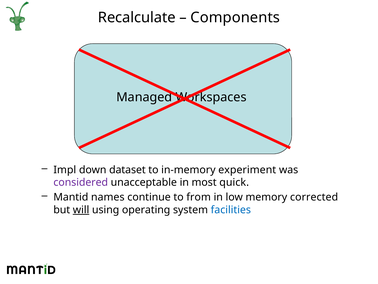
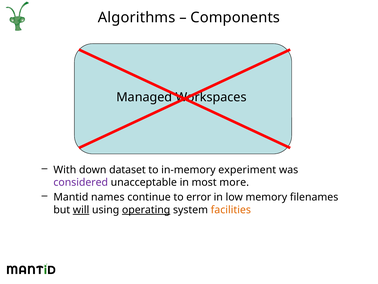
Recalculate: Recalculate -> Algorithms (137, 18)
Impl: Impl -> With (65, 170)
quick: quick -> more (234, 182)
from: from -> error (199, 197)
corrected: corrected -> filenames (314, 197)
operating underline: none -> present (146, 209)
facilities colour: blue -> orange (231, 209)
